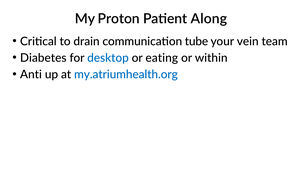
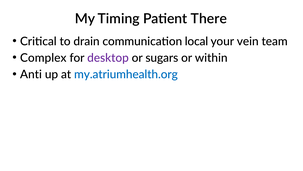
Proton: Proton -> Timing (119, 19)
Along: Along -> There (209, 19)
tube: tube -> local (196, 41)
Diabetes: Diabetes -> Complex (43, 58)
desktop colour: blue -> purple (108, 58)
eating: eating -> sugars (162, 58)
